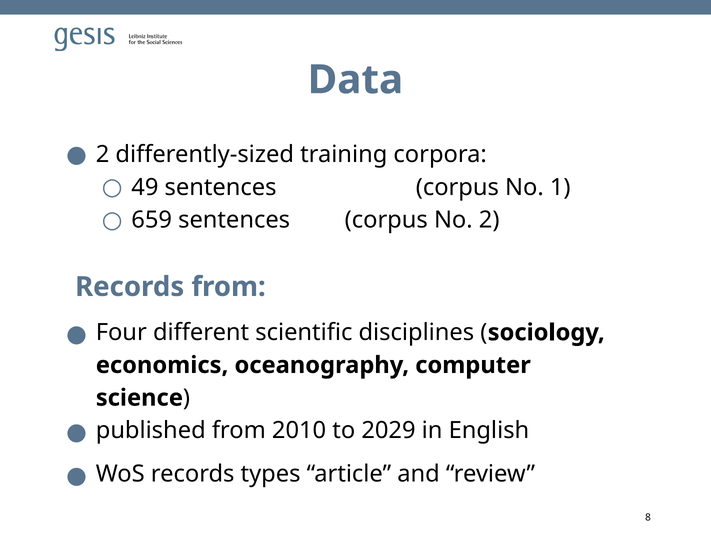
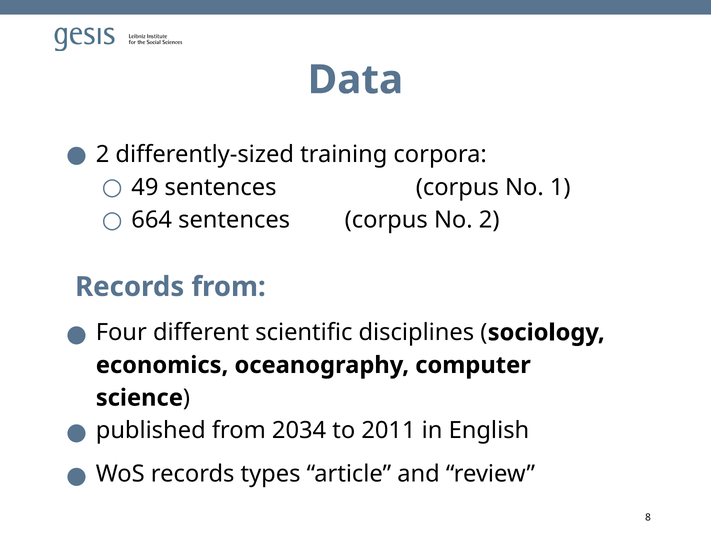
659: 659 -> 664 (152, 220)
2010: 2010 -> 2034 (299, 431)
2029: 2029 -> 2011 (389, 431)
